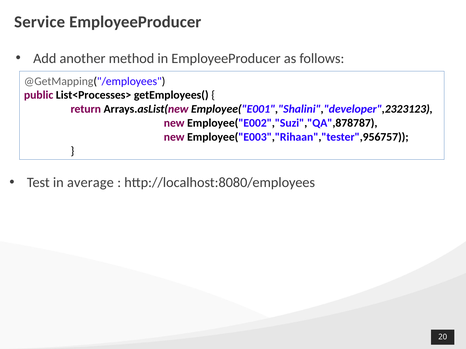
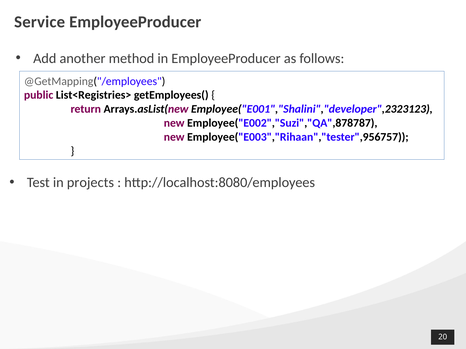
List<Processes>: List<Processes> -> List<Registries> (94, 95)
average: average -> projects (90, 183)
